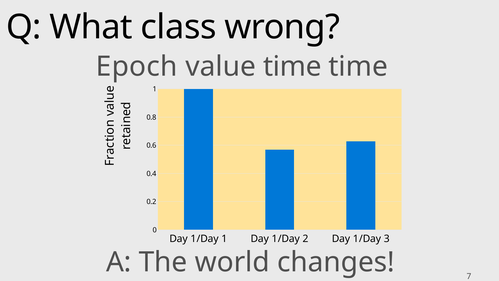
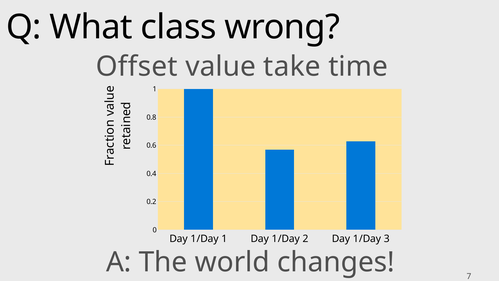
Epoch: Epoch -> Offset (137, 67)
value time: time -> take (292, 67)
